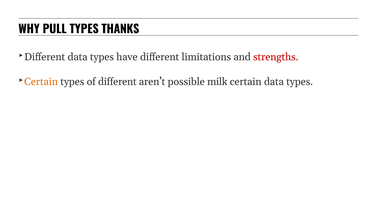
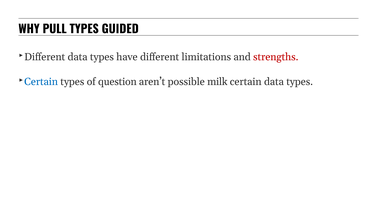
THANKS: THANKS -> GUIDED (120, 29)
Certain colour: orange -> blue (41, 82)
of different: different -> question (117, 82)
